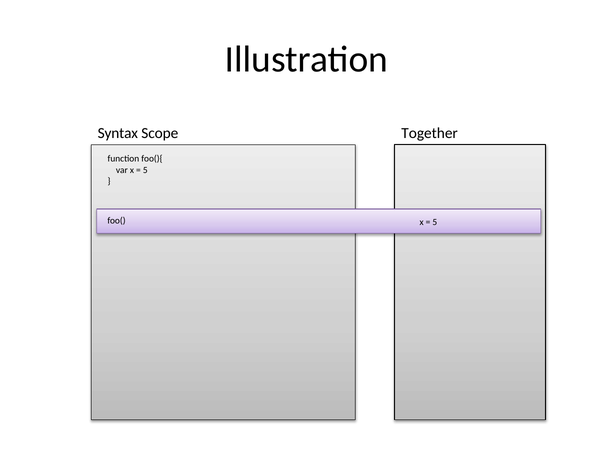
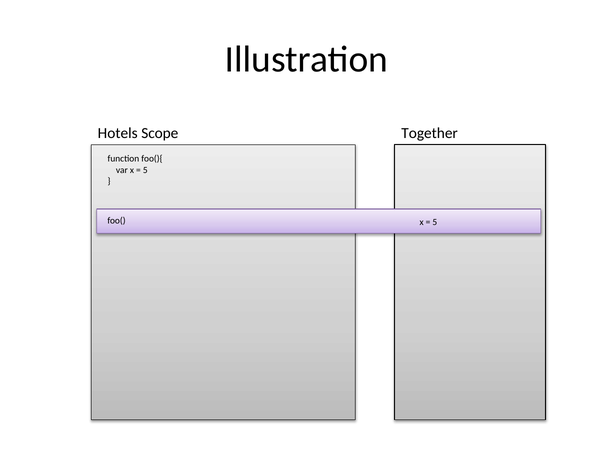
Syntax: Syntax -> Hotels (118, 133)
